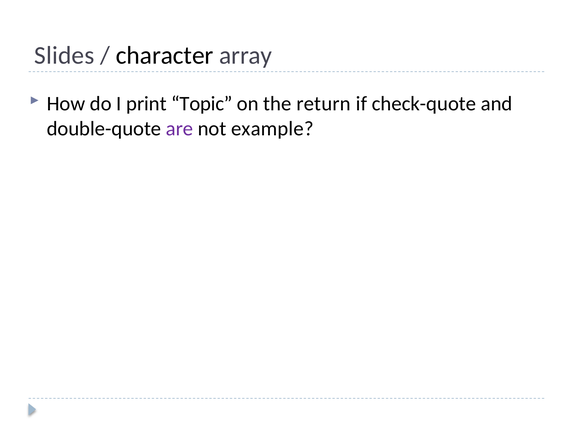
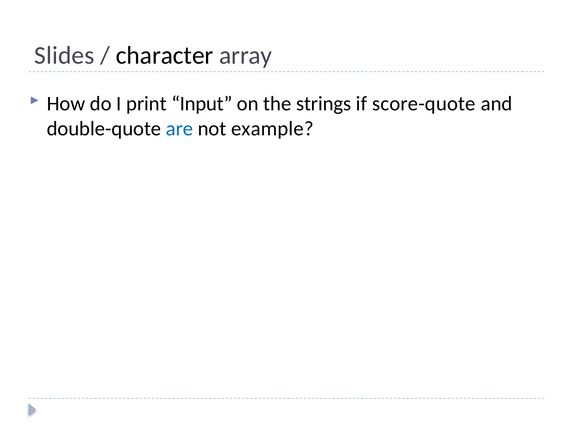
Topic: Topic -> Input (202, 104)
return: return -> strings (324, 104)
check-quote: check-quote -> score-quote (424, 104)
are colour: purple -> blue (179, 129)
